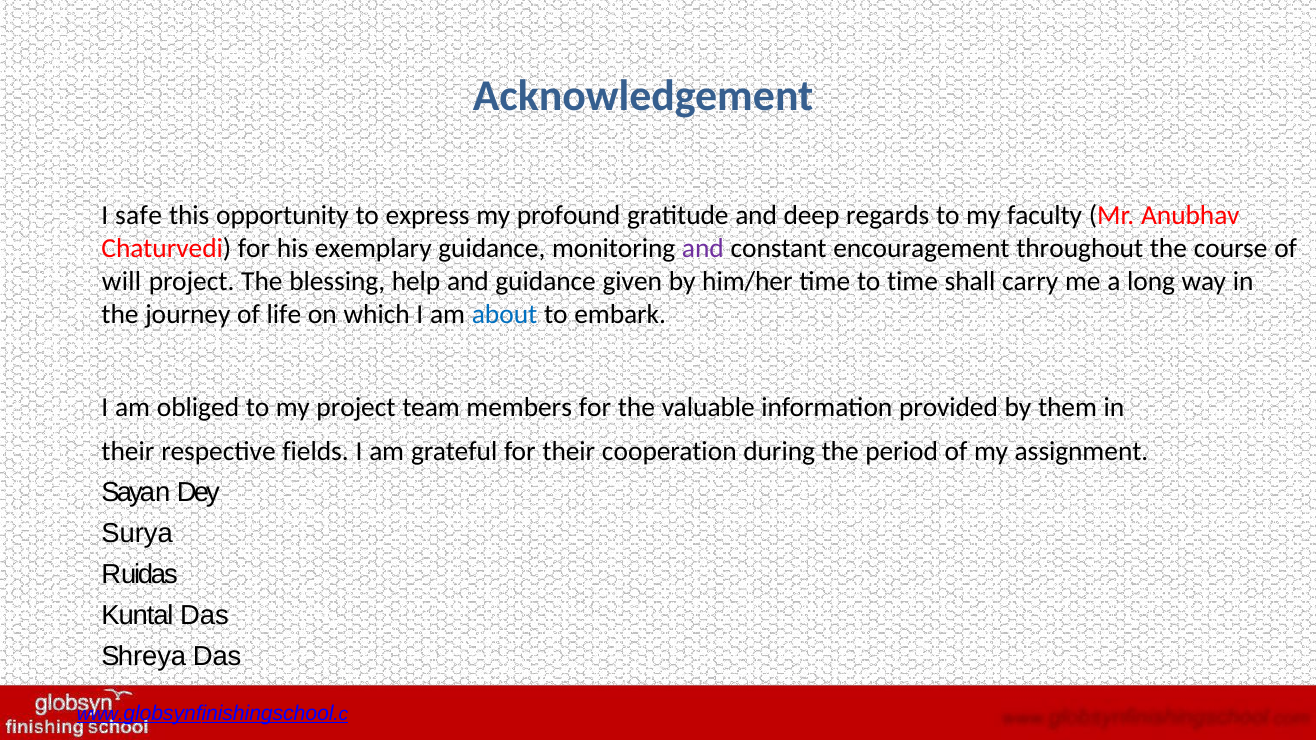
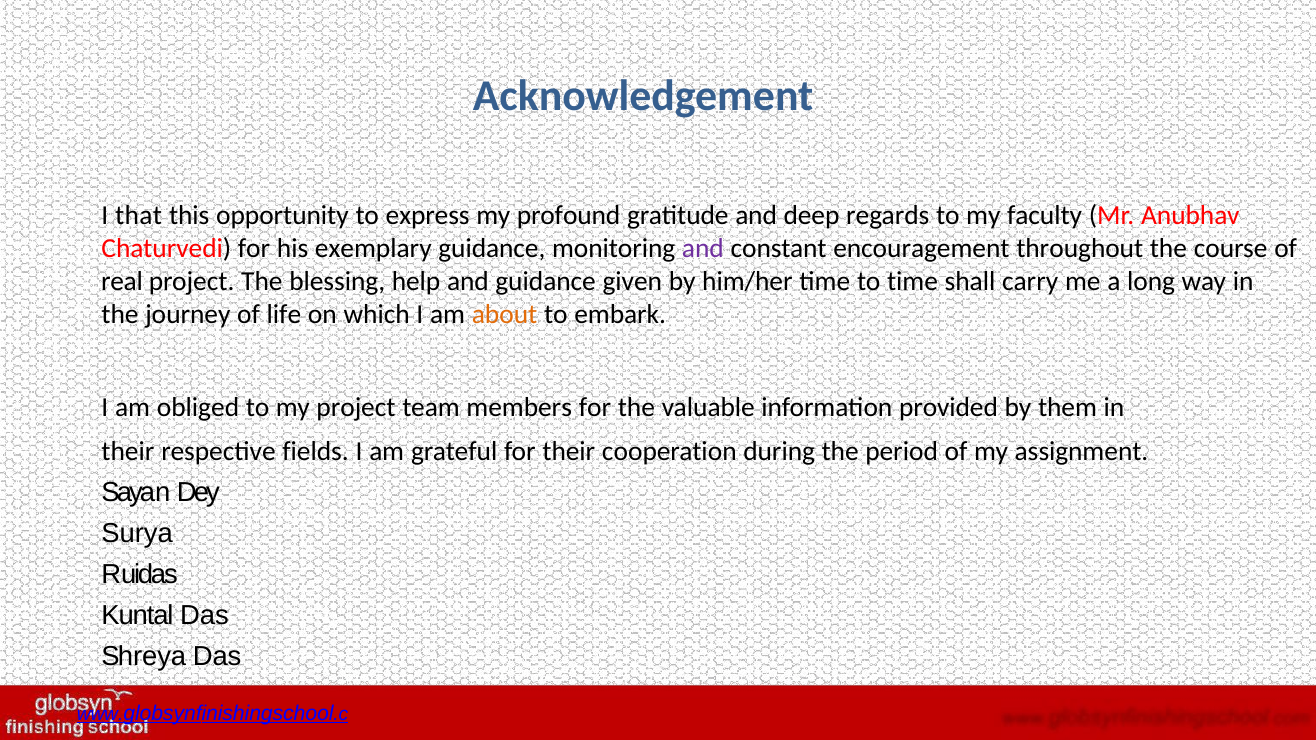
safe: safe -> that (139, 215)
will: will -> real (122, 281)
about colour: blue -> orange (505, 315)
